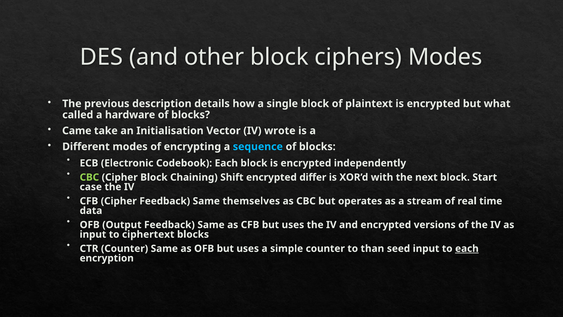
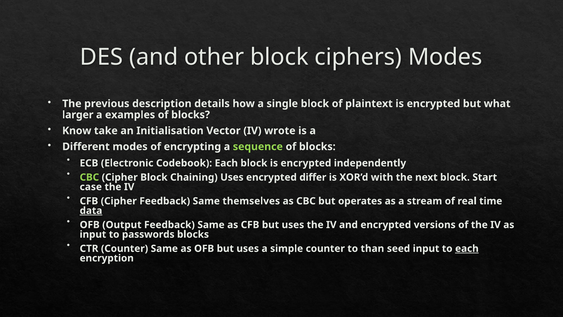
called: called -> larger (78, 115)
hardware: hardware -> examples (130, 115)
Came: Came -> Know (77, 131)
sequence colour: light blue -> light green (258, 146)
Chaining Shift: Shift -> Uses (232, 177)
data underline: none -> present (91, 210)
ciphertext: ciphertext -> passwords (148, 234)
